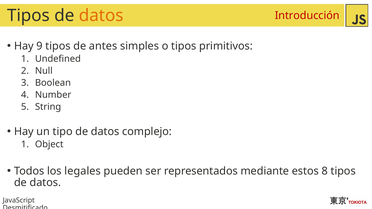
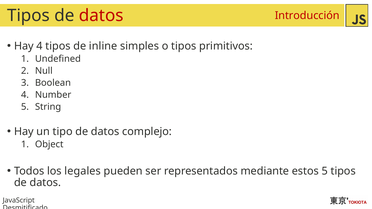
datos colour: orange -> red (101, 16)
Hay 9: 9 -> 4 (40, 46)
antes: antes -> inline (103, 46)
estos 8: 8 -> 5 (325, 171)
